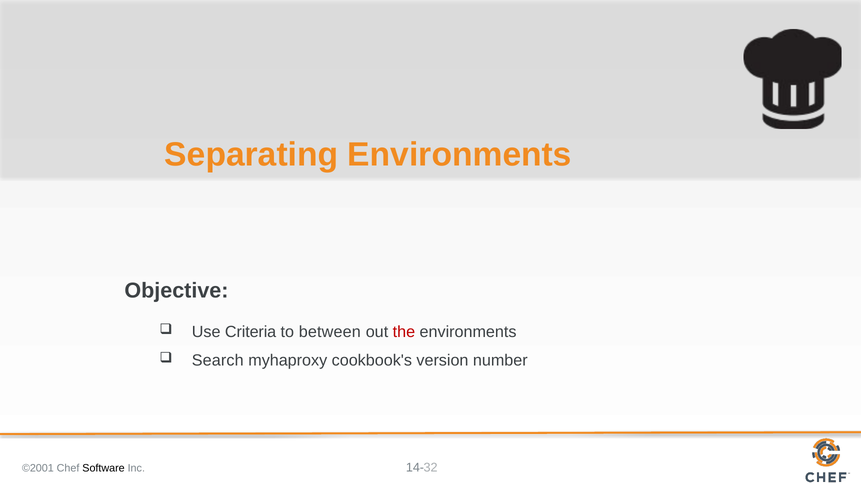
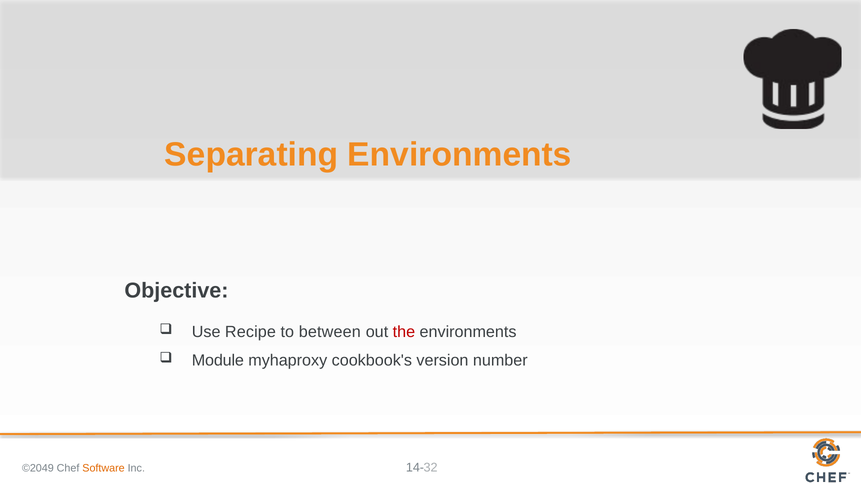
Criteria: Criteria -> Recipe (250, 332)
Search: Search -> Module (218, 361)
©2001: ©2001 -> ©2049 (38, 469)
Software colour: black -> orange (104, 469)
